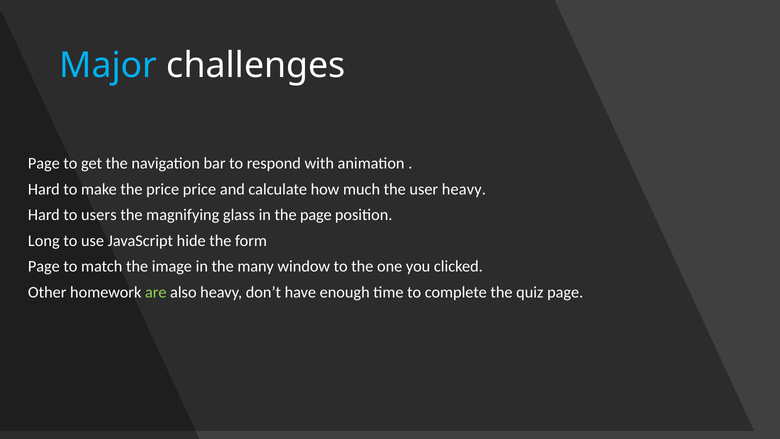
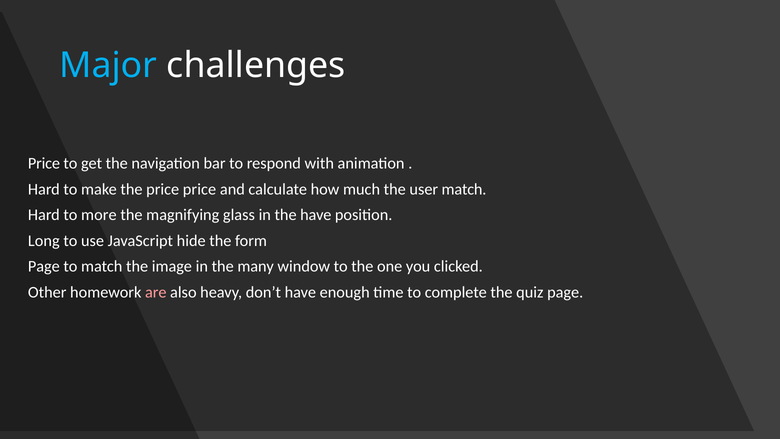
Page: Page -> Price (44, 163)
user heavy: heavy -> match (464, 189)
users: users -> more (99, 215)
the page: page -> have (316, 215)
are colour: light green -> pink (156, 292)
